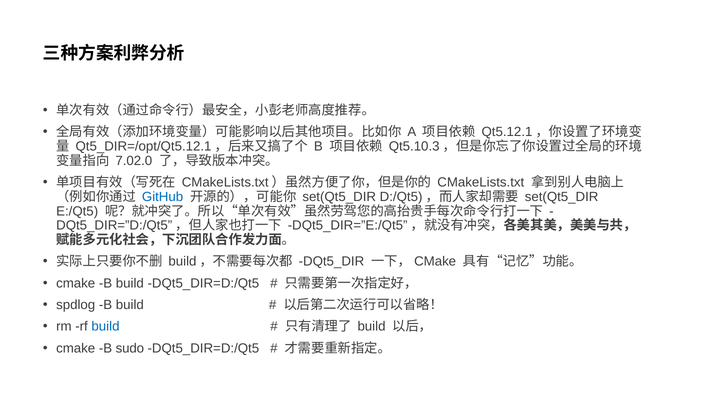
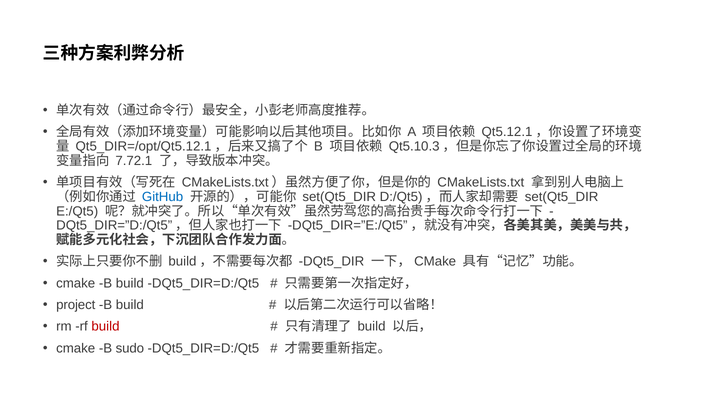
7.02.0: 7.02.0 -> 7.72.1 (134, 161)
spdlog: spdlog -> project (76, 305)
build colour: blue -> red (105, 327)
